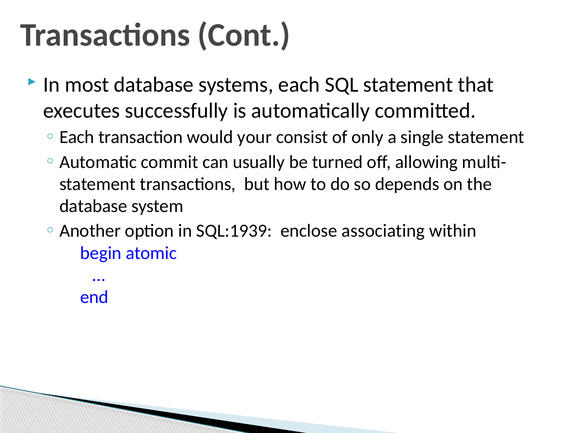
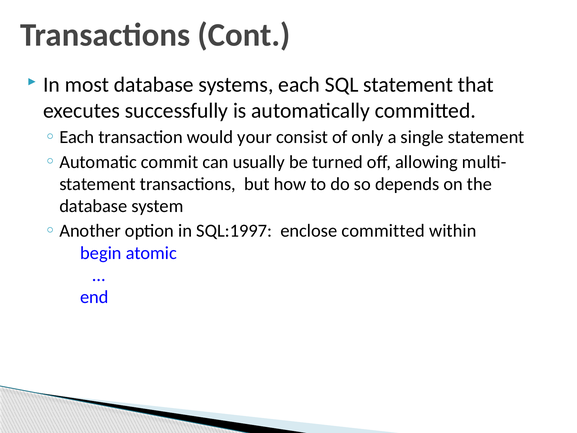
SQL:1939: SQL:1939 -> SQL:1997 (234, 231)
enclose associating: associating -> committed (383, 231)
